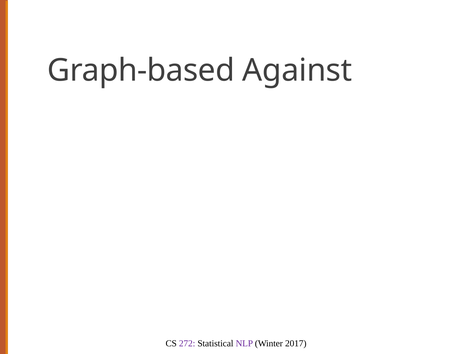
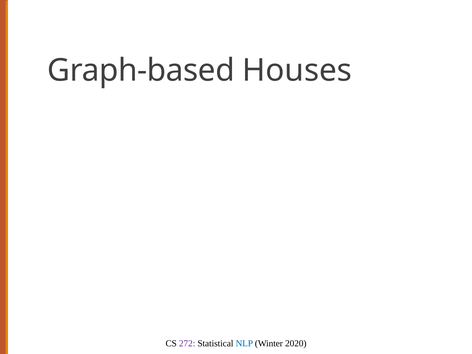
Against: Against -> Houses (297, 71)
NLP colour: purple -> blue (244, 343)
2017: 2017 -> 2020 (296, 343)
